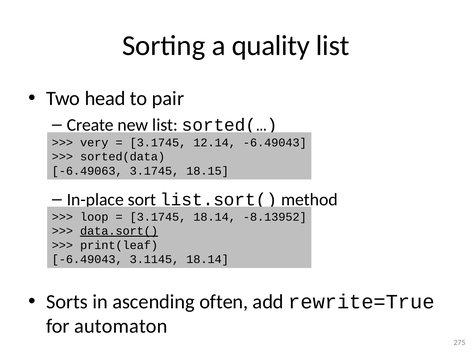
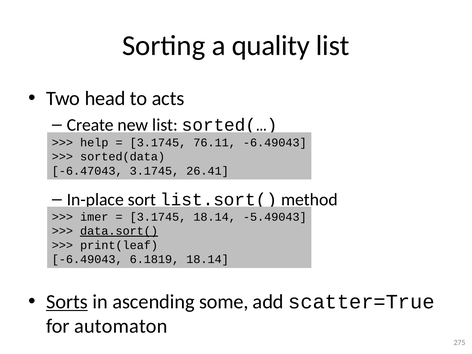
pair: pair -> acts (168, 99)
very: very -> help (94, 143)
12.14: 12.14 -> 76.11 (215, 143)
-6.49063: -6.49063 -> -6.47043 (87, 171)
18.15: 18.15 -> 26.41 (208, 171)
loop: loop -> imer (94, 217)
-8.13952: -8.13952 -> -5.49043 (275, 217)
3.1145: 3.1145 -> 6.1819 (154, 259)
Sorts underline: none -> present (67, 302)
often: often -> some (224, 302)
rewrite=True: rewrite=True -> scatter=True (361, 302)
